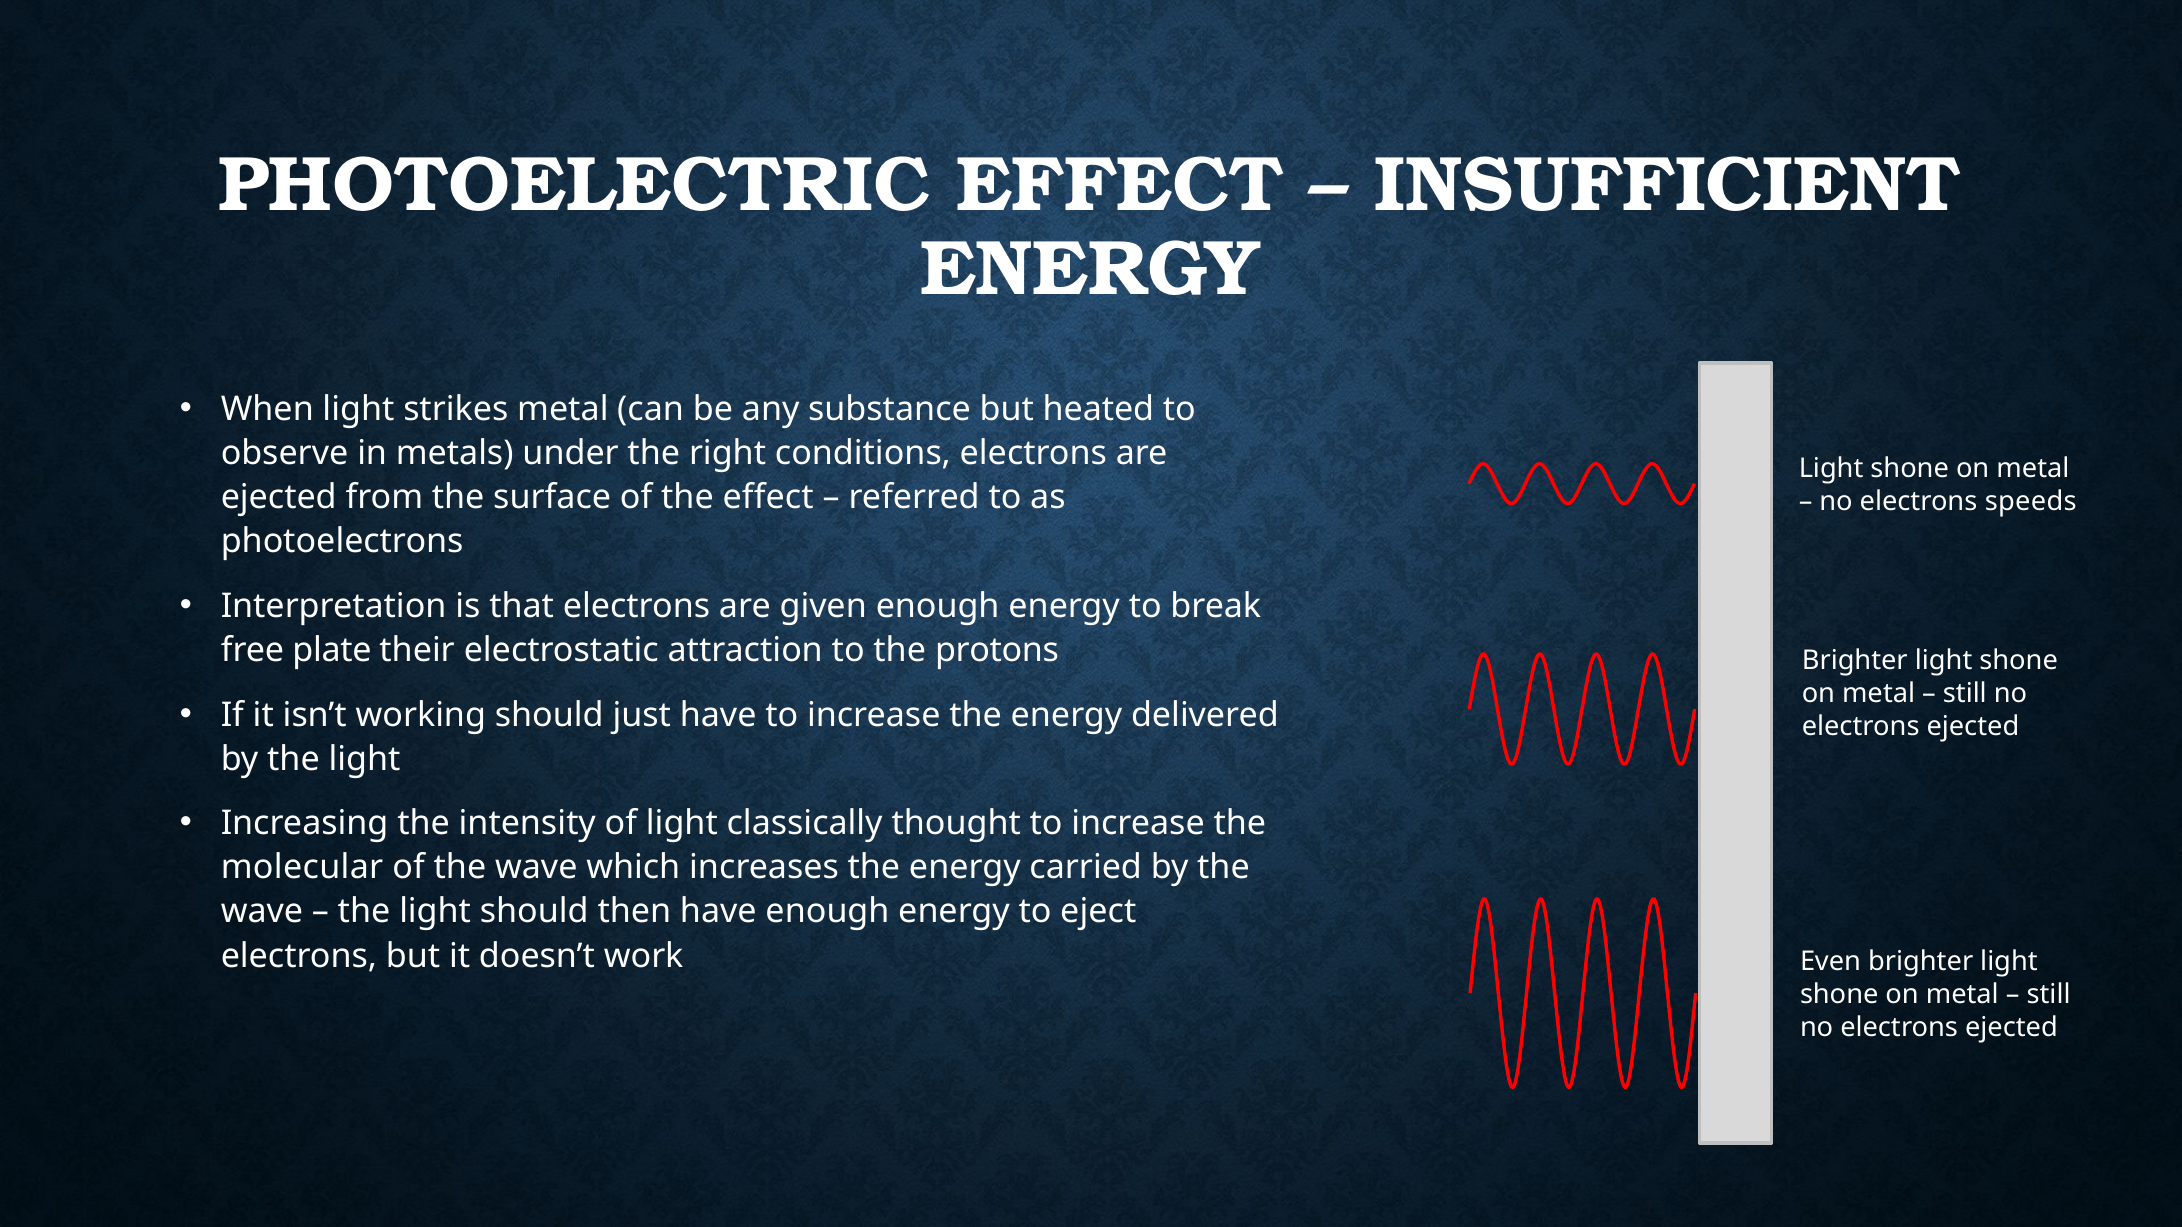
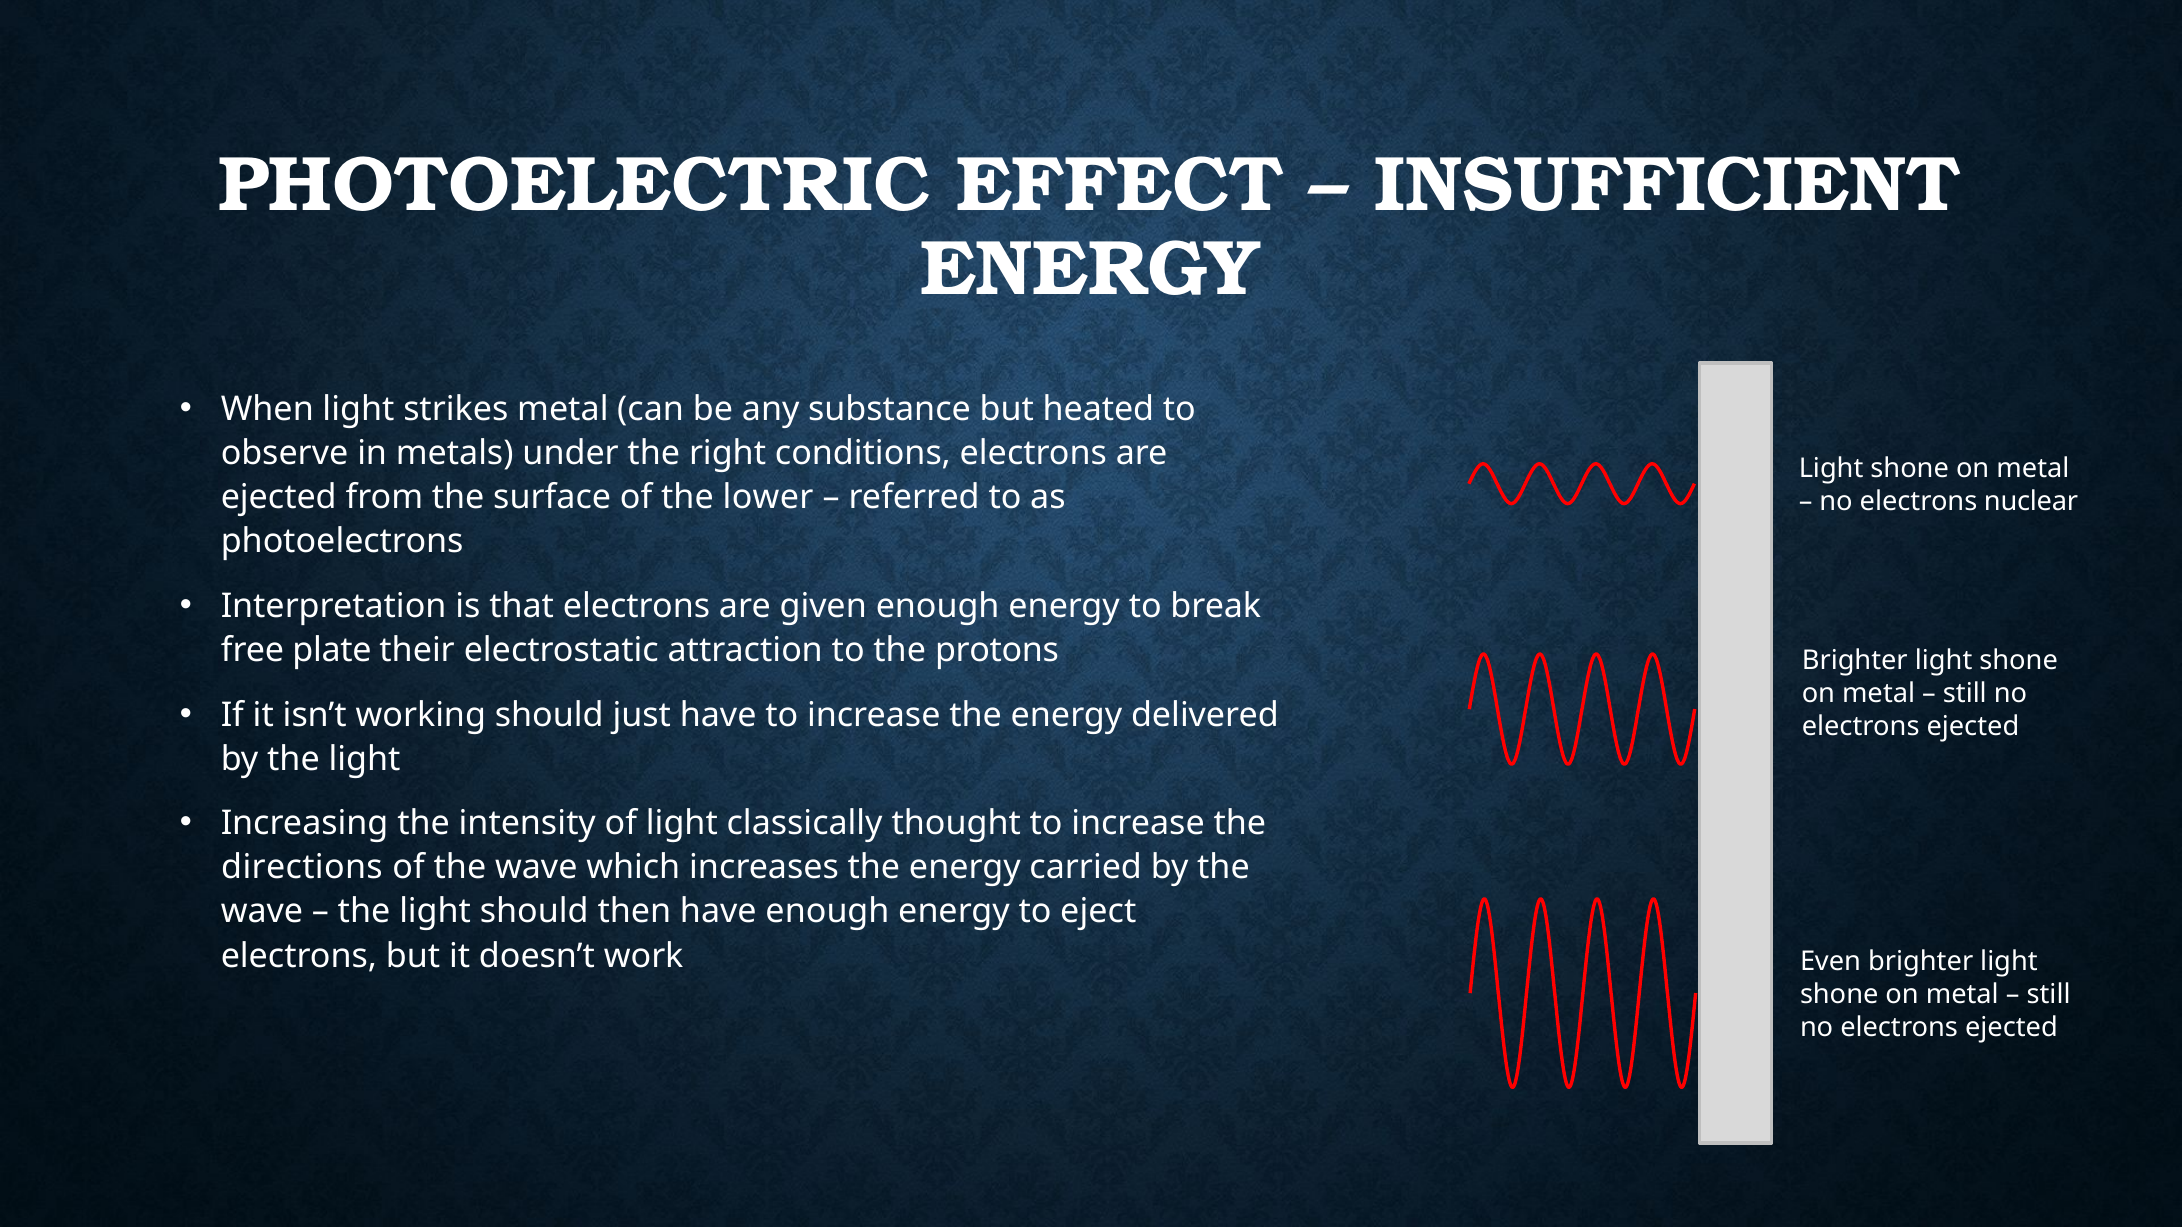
the effect: effect -> lower (768, 498)
speeds: speeds -> nuclear (2031, 502)
molecular: molecular -> directions (302, 868)
